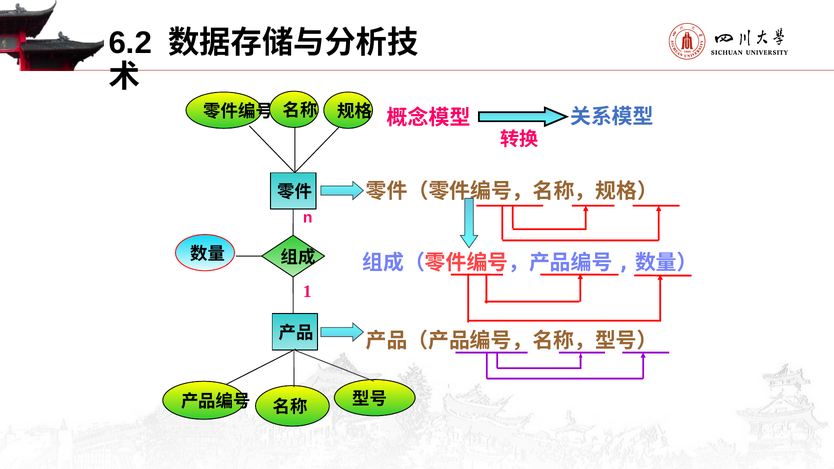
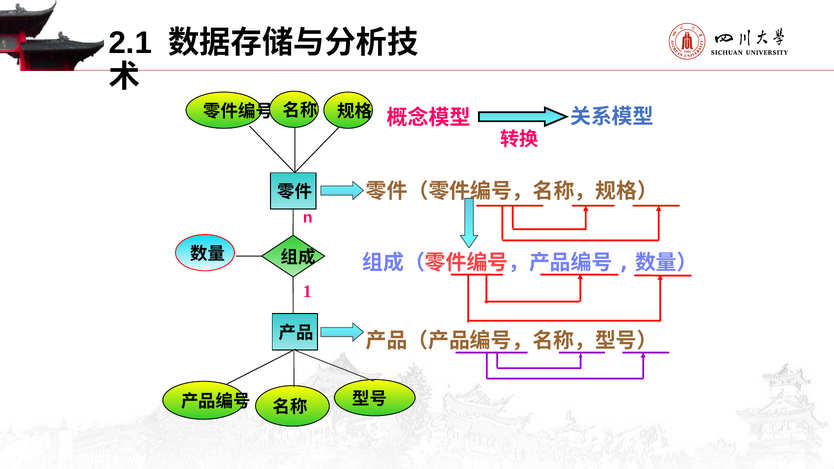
6.2: 6.2 -> 2.1 (130, 43)
